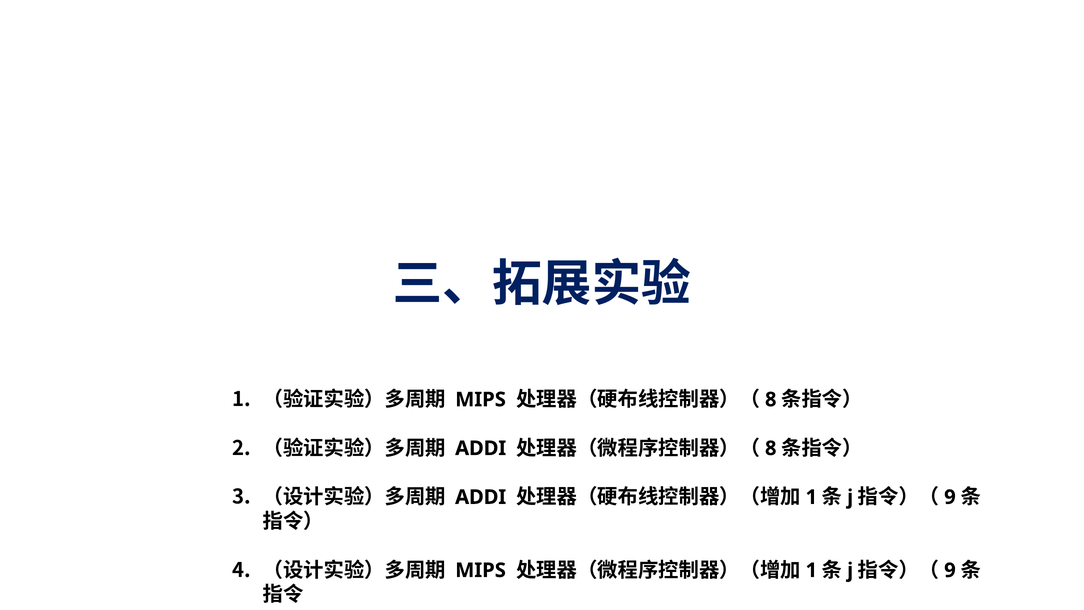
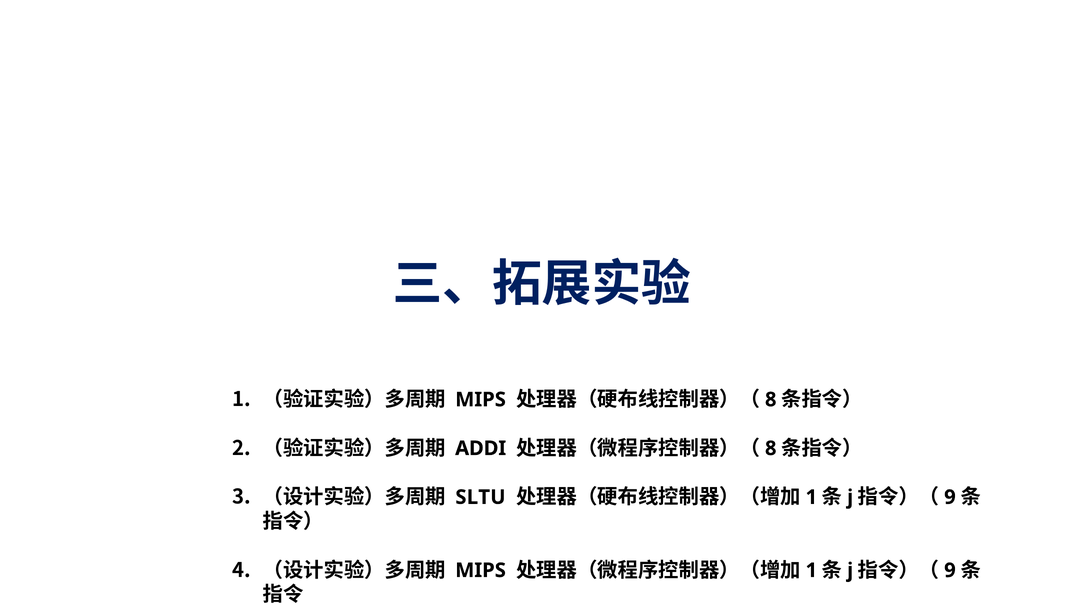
ADDI: ADDI -> SLTU (480, 497)
